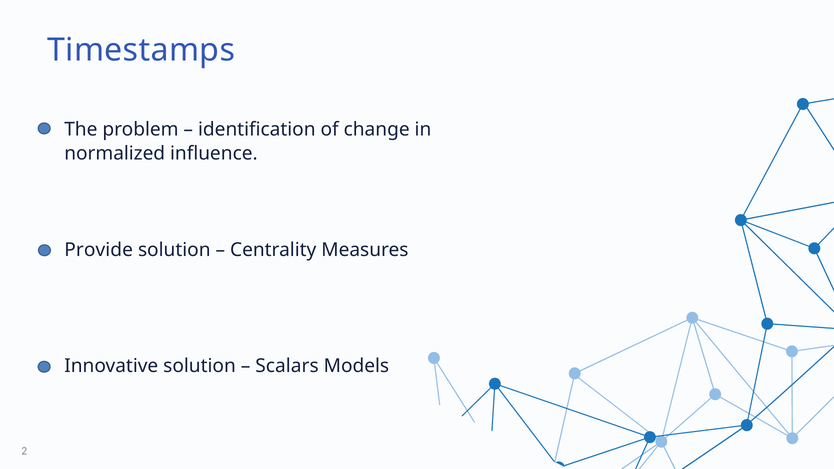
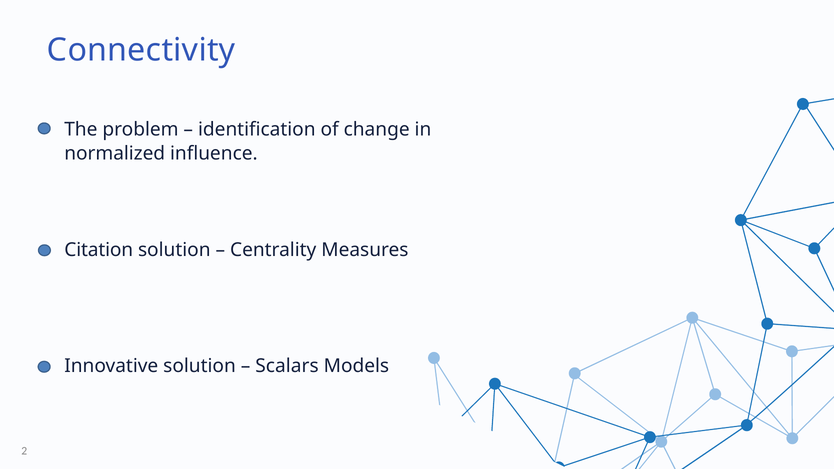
Timestamps: Timestamps -> Connectivity (141, 50)
Provide: Provide -> Citation (99, 250)
